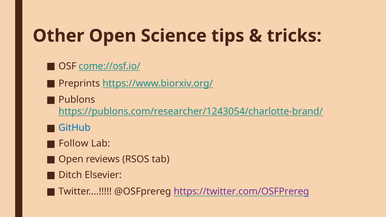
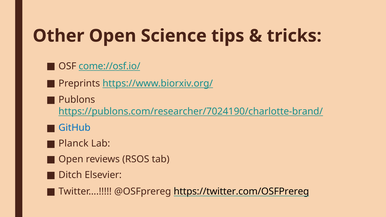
https://publons.com/researcher/1243054/charlotte-brand/: https://publons.com/researcher/1243054/charlotte-brand/ -> https://publons.com/researcher/7024190/charlotte-brand/ (191, 112)
Follow: Follow -> Planck (73, 144)
https://twitter.com/OSFPrereg colour: purple -> black (241, 192)
